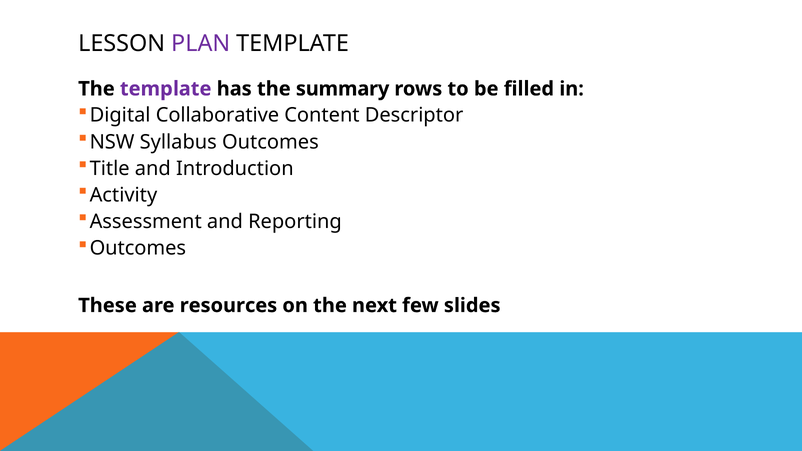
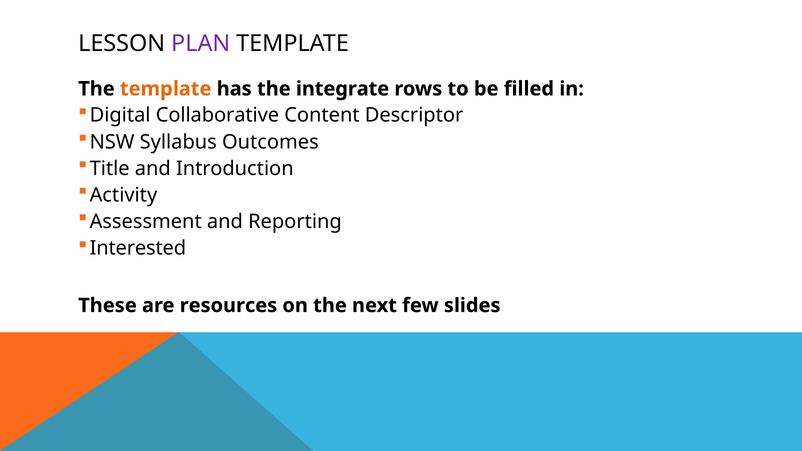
template colour: purple -> orange (166, 89)
summary: summary -> integrate (343, 89)
Outcomes: Outcomes -> Interested (138, 248)
